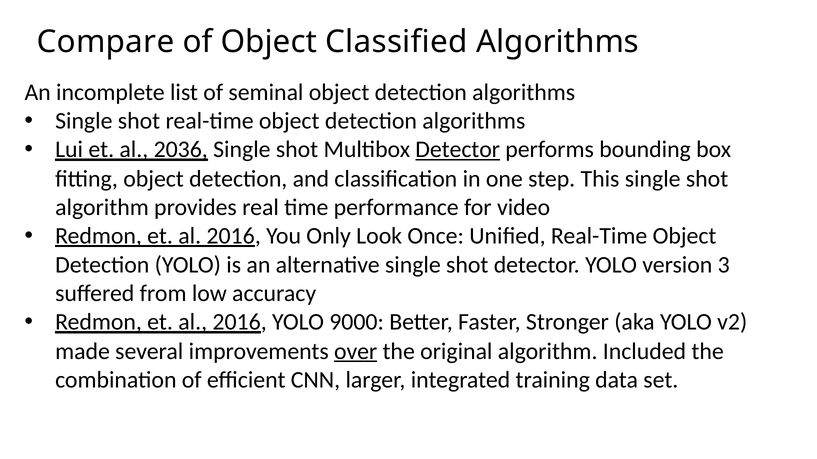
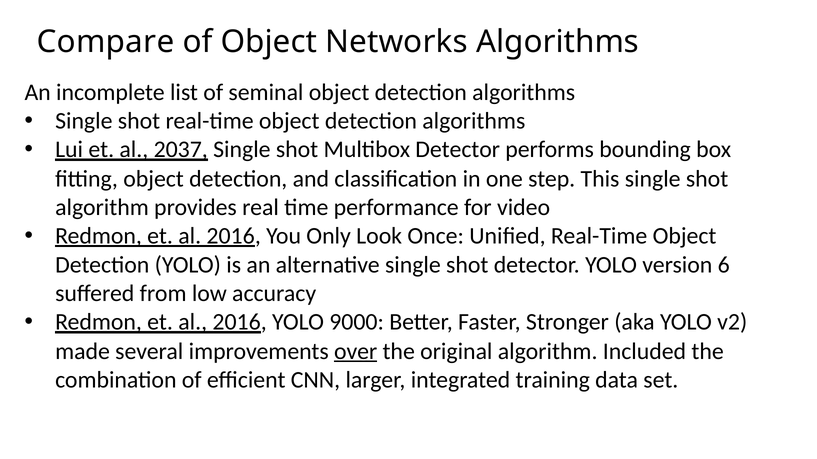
Classified: Classified -> Networks (396, 42)
2036: 2036 -> 2037 (181, 150)
Detector underline: present -> none (458, 150)
3: 3 -> 6 (724, 265)
